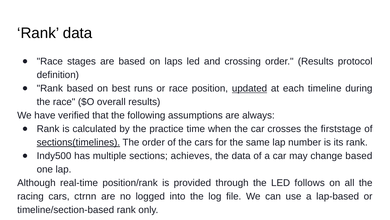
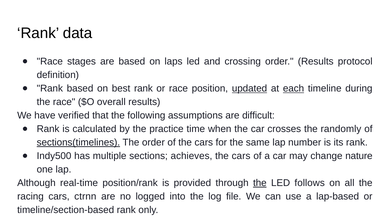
best runs: runs -> rank (143, 88)
each underline: none -> present (294, 88)
always: always -> difficult (258, 115)
firststage: firststage -> randomly (341, 129)
data: data -> cars (241, 155)
change based: based -> nature (359, 155)
the underline: none -> present (260, 182)
